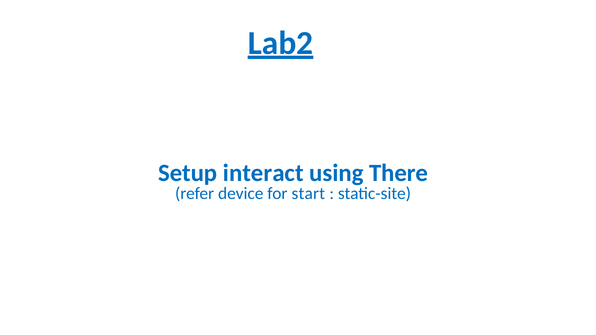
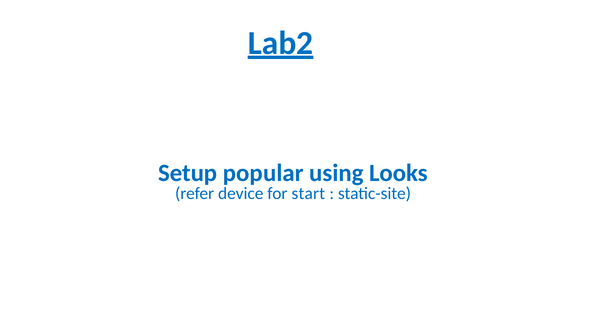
interact: interact -> popular (263, 173)
There: There -> Looks (398, 173)
